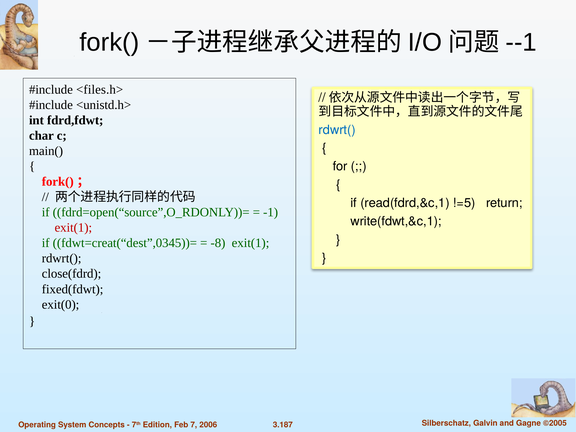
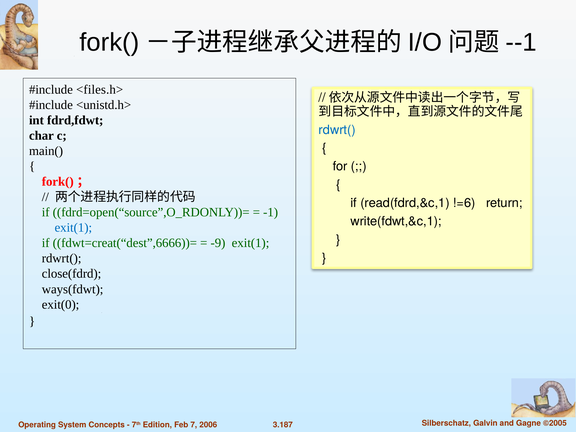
!=5: !=5 -> !=6 (464, 203)
exit(1 colour: red -> blue (73, 228)
fdwt=creat(“dest”,0345))=: fdwt=creat(“dest”,0345))= -> fdwt=creat(“dest”,6666))= (125, 243)
-8: -8 -> -9 (218, 243)
fixed(fdwt: fixed(fdwt -> ways(fdwt (73, 289)
